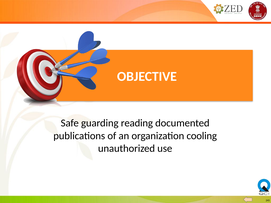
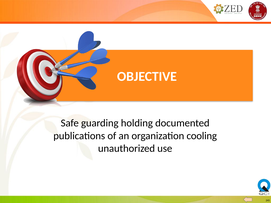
reading: reading -> holding (137, 123)
